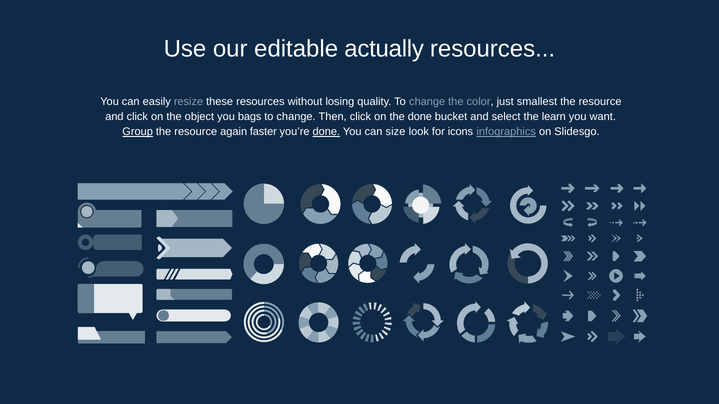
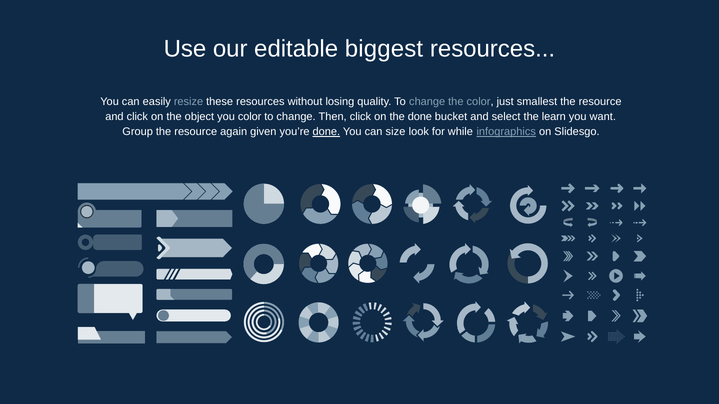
actually: actually -> biggest (384, 49)
you bags: bags -> color (250, 117)
Group underline: present -> none (138, 132)
faster: faster -> given (263, 132)
icons: icons -> while (460, 132)
